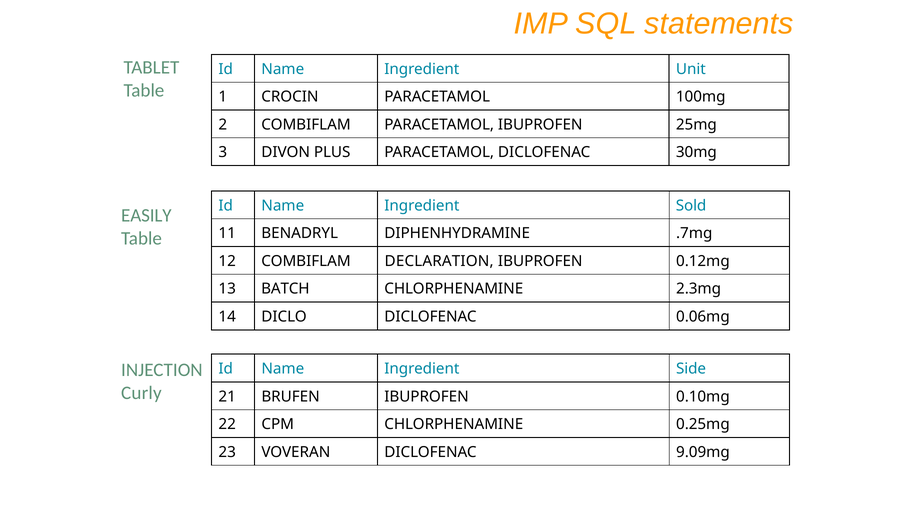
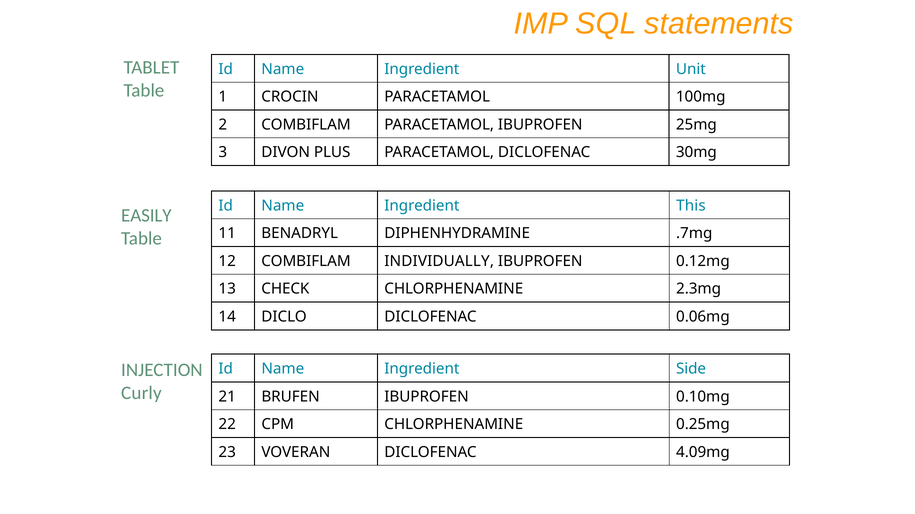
Sold: Sold -> This (691, 206)
DECLARATION: DECLARATION -> INDIVIDUALLY (439, 261)
BATCH: BATCH -> CHECK (285, 289)
9.09mg: 9.09mg -> 4.09mg (703, 453)
